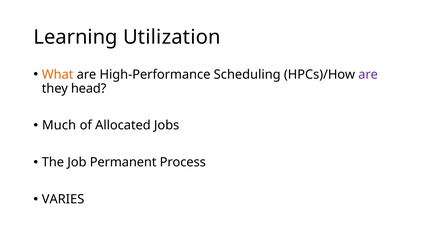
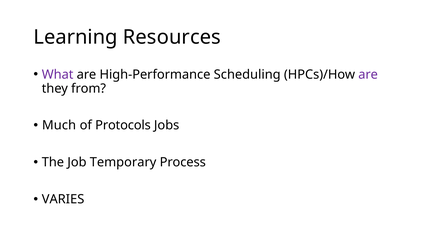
Utilization: Utilization -> Resources (172, 37)
What colour: orange -> purple (58, 74)
head: head -> from (89, 88)
Allocated: Allocated -> Protocols (123, 125)
Permanent: Permanent -> Temporary (123, 162)
